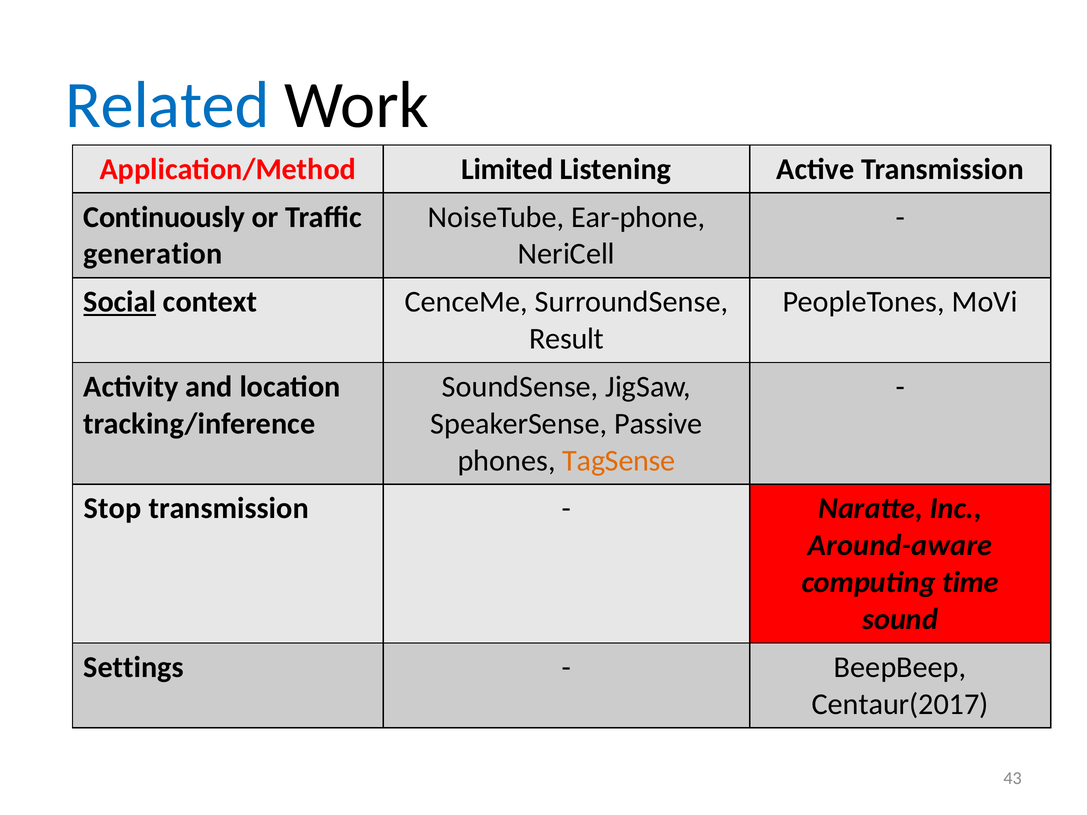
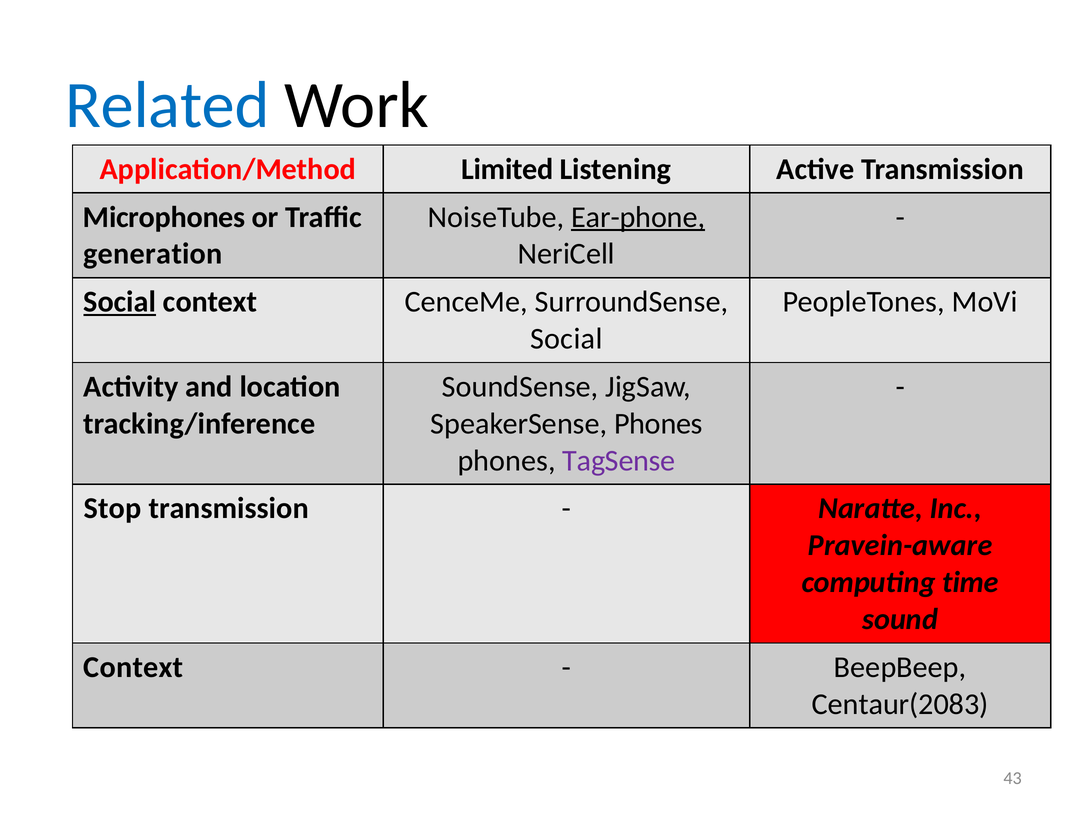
Continuously: Continuously -> Microphones (164, 217)
Ear-phone underline: none -> present (638, 217)
Result: Result -> Social (566, 339)
SpeakerSense Passive: Passive -> Phones (658, 424)
TagSense colour: orange -> purple (619, 461)
Around-aware: Around-aware -> Pravein-aware (900, 546)
Settings: Settings -> Context (133, 667)
Centaur(2017: Centaur(2017 -> Centaur(2083 (900, 704)
